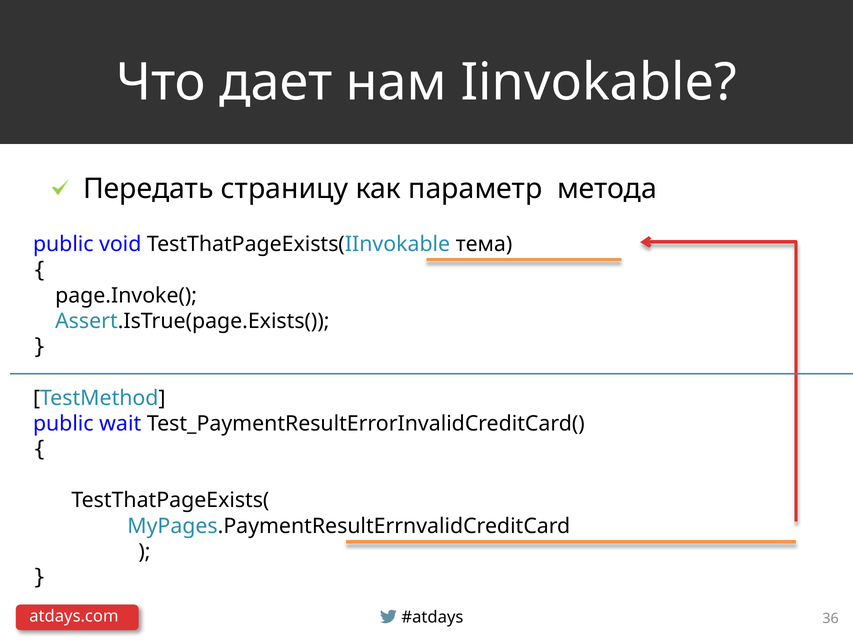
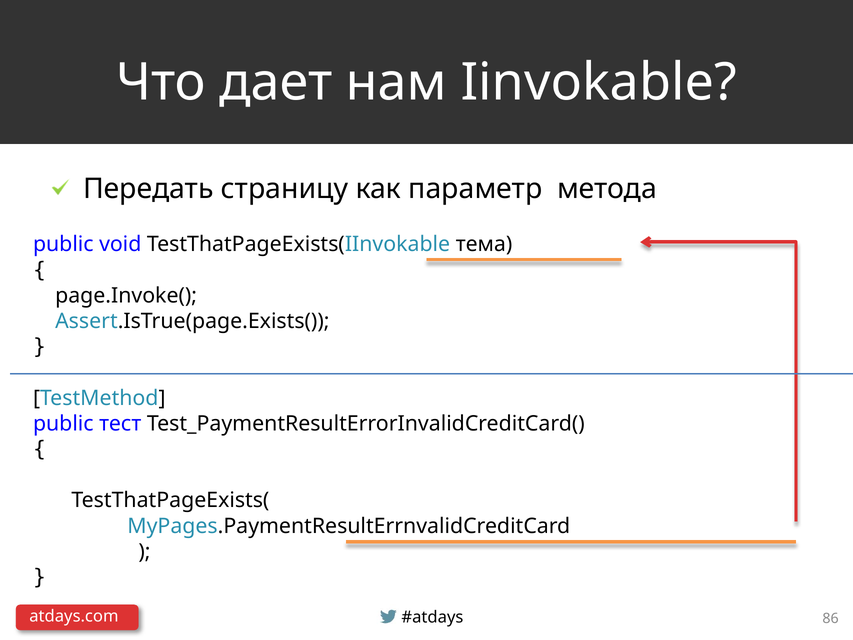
wait: wait -> тест (120, 423)
36: 36 -> 86 (831, 618)
